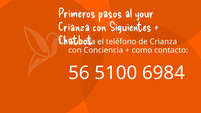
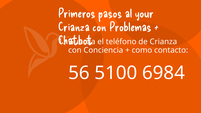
Siguientes: Siguientes -> Problemas (130, 27)
